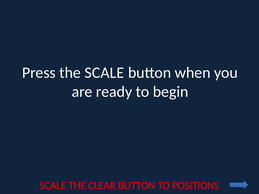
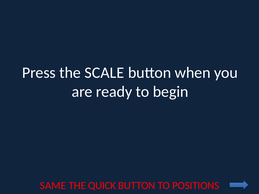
SCALE: SCALE -> SAME (53, 186)
CLEAR: CLEAR -> QUICK (102, 186)
